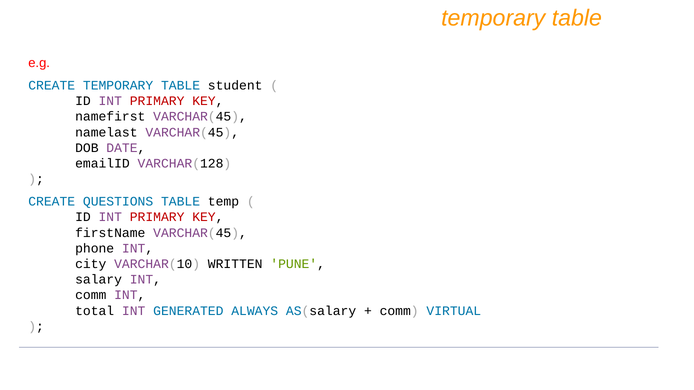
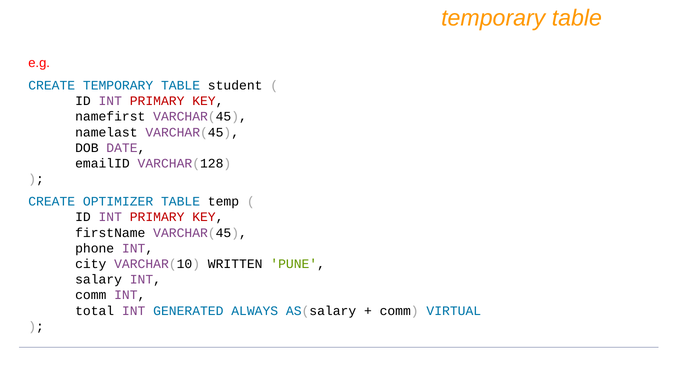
QUESTIONS: QUESTIONS -> OPTIMIZER (118, 202)
